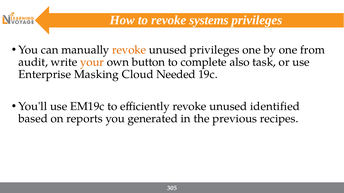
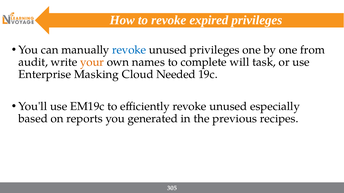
systems: systems -> expired (209, 20)
revoke colour: orange -> blue (129, 50)
button: button -> names (148, 62)
also: also -> will (240, 62)
identified: identified -> especially (275, 107)
